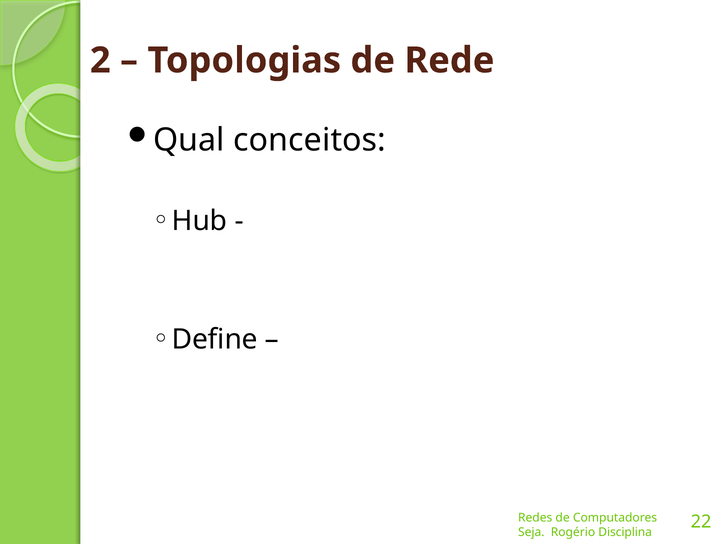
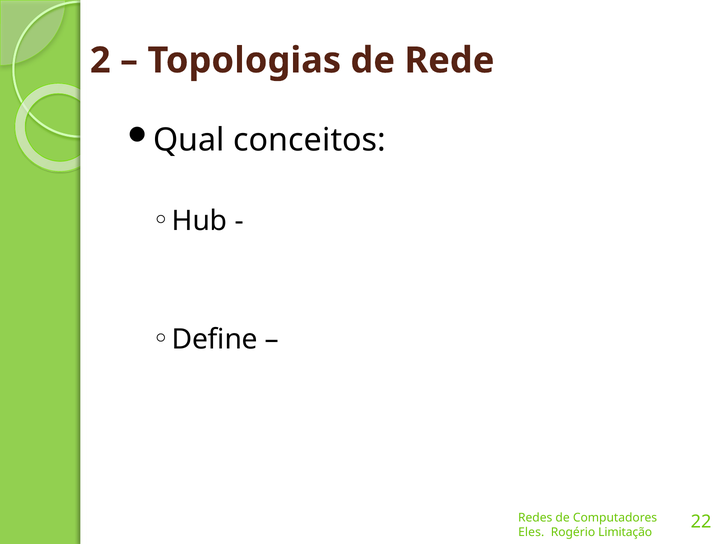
Seja: Seja -> Eles (531, 532)
Disciplina: Disciplina -> Limitação (625, 532)
